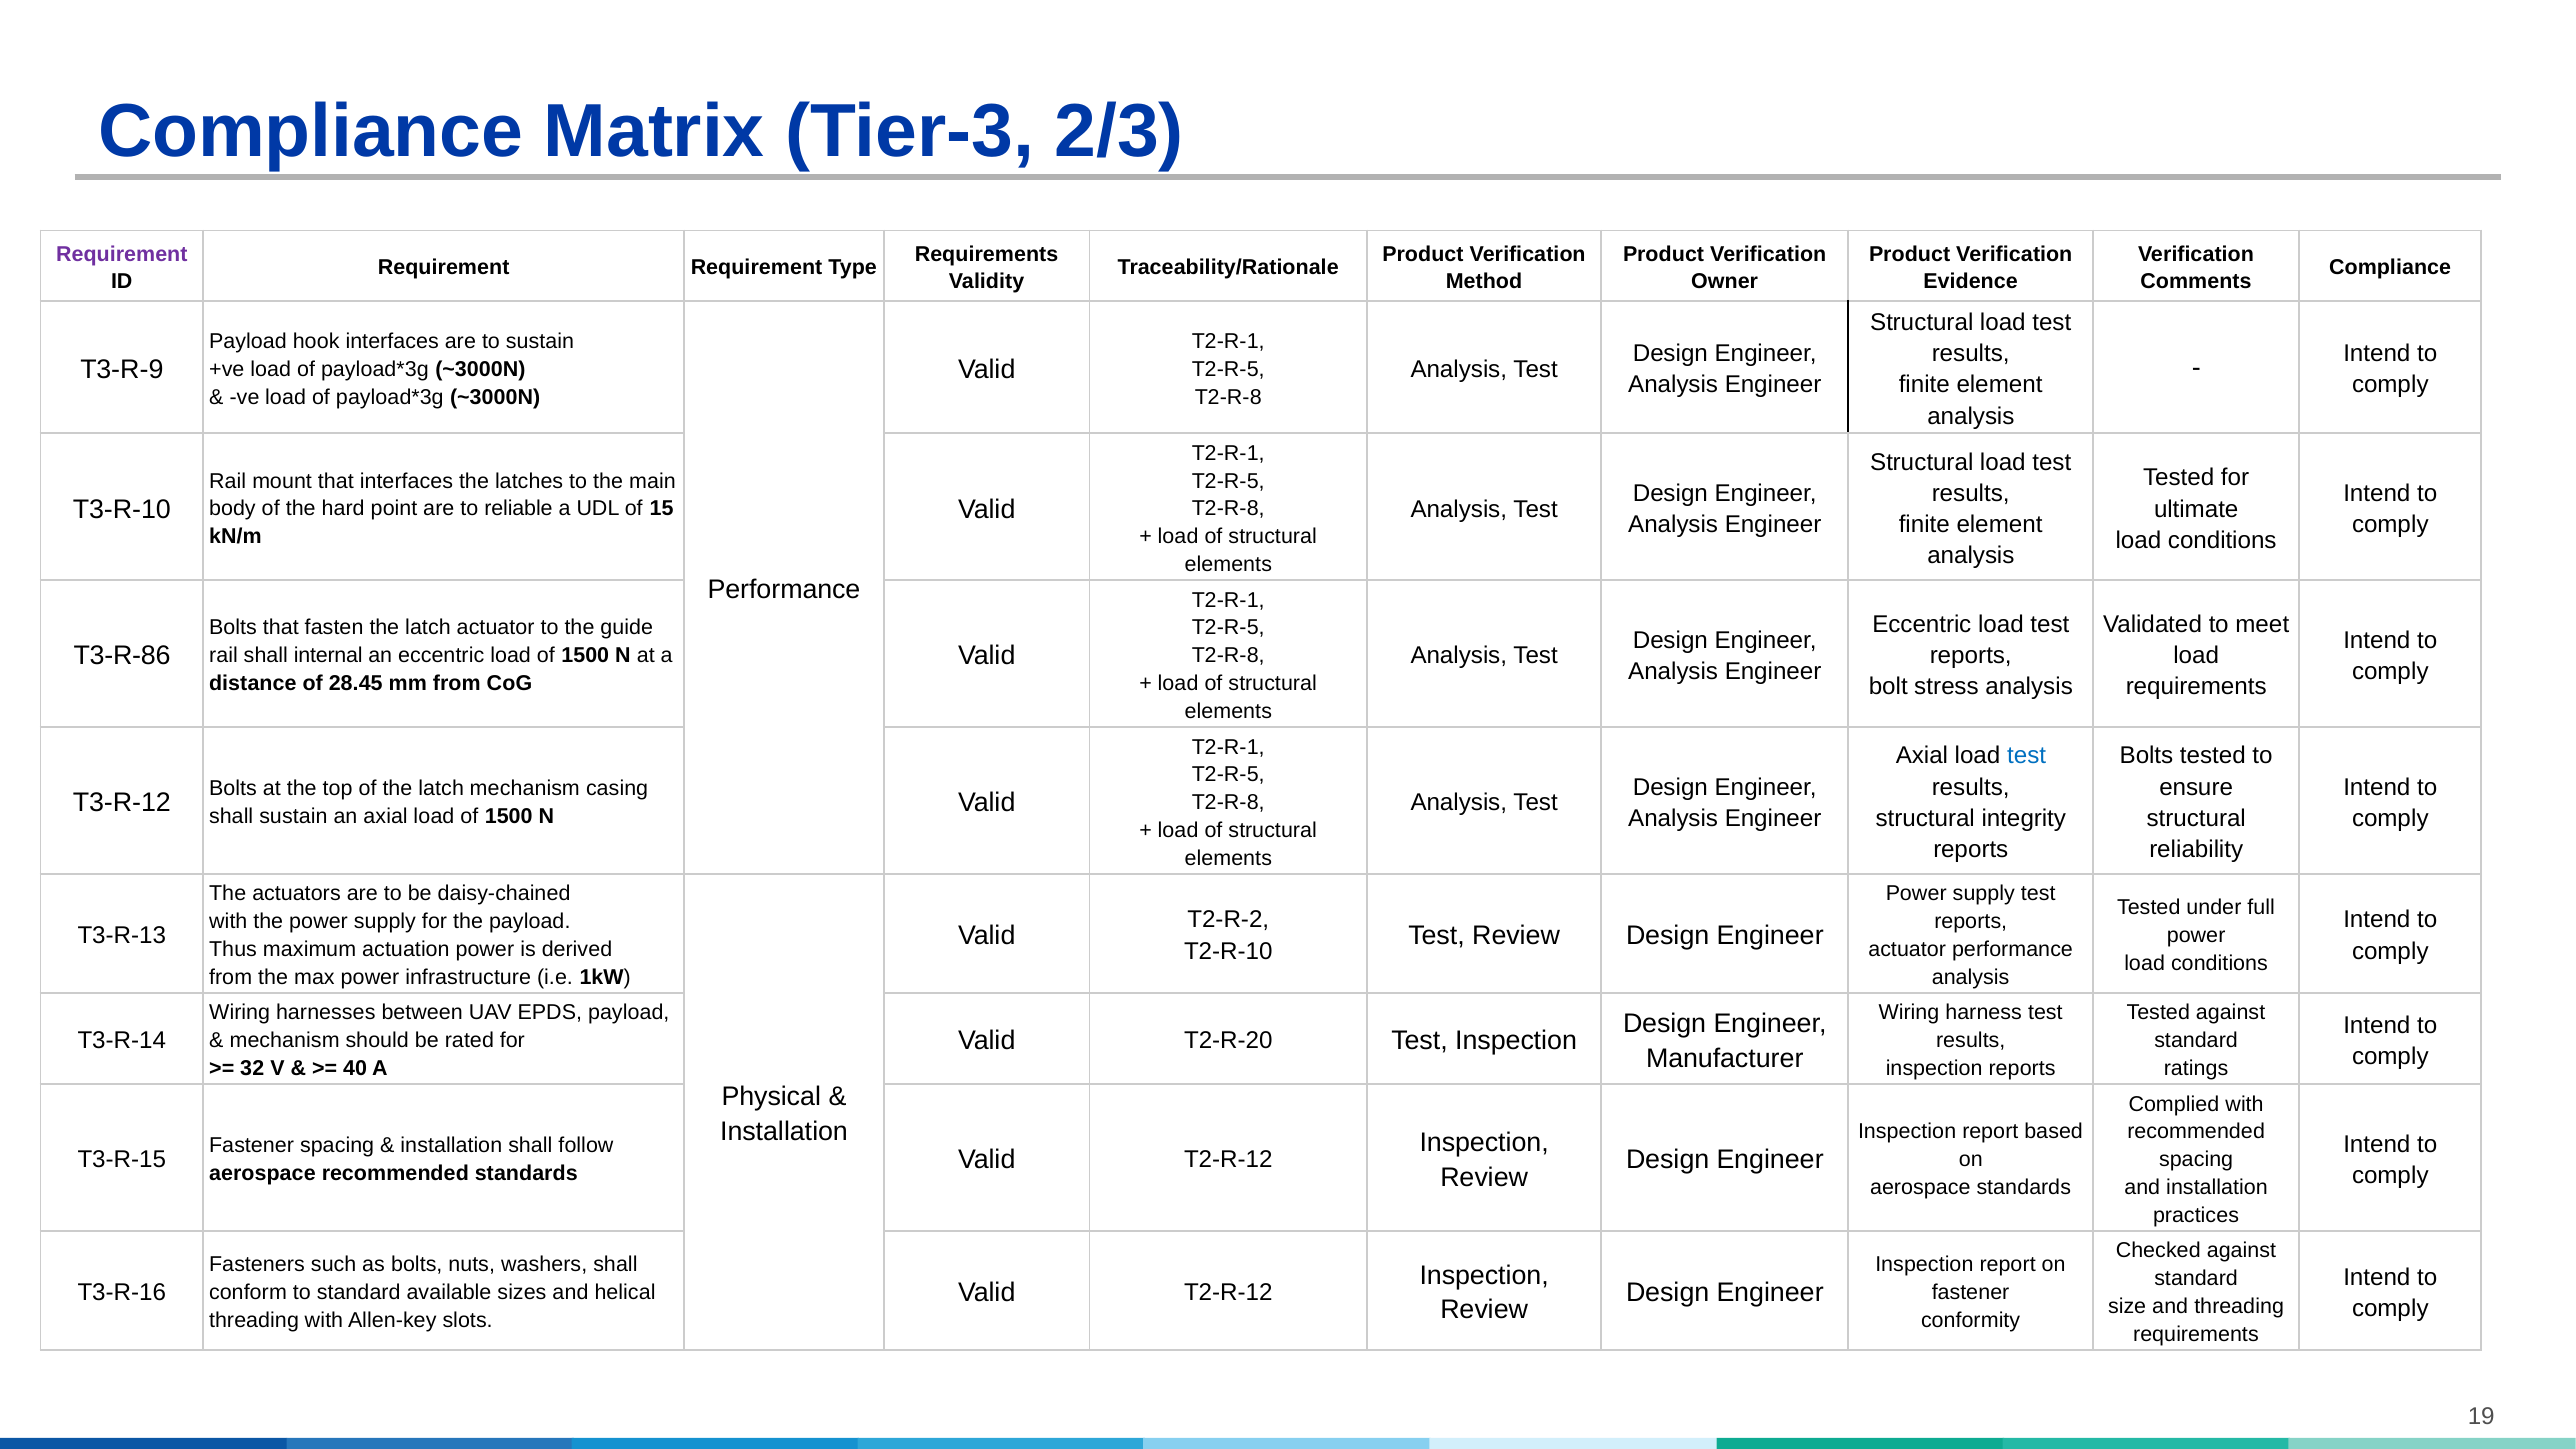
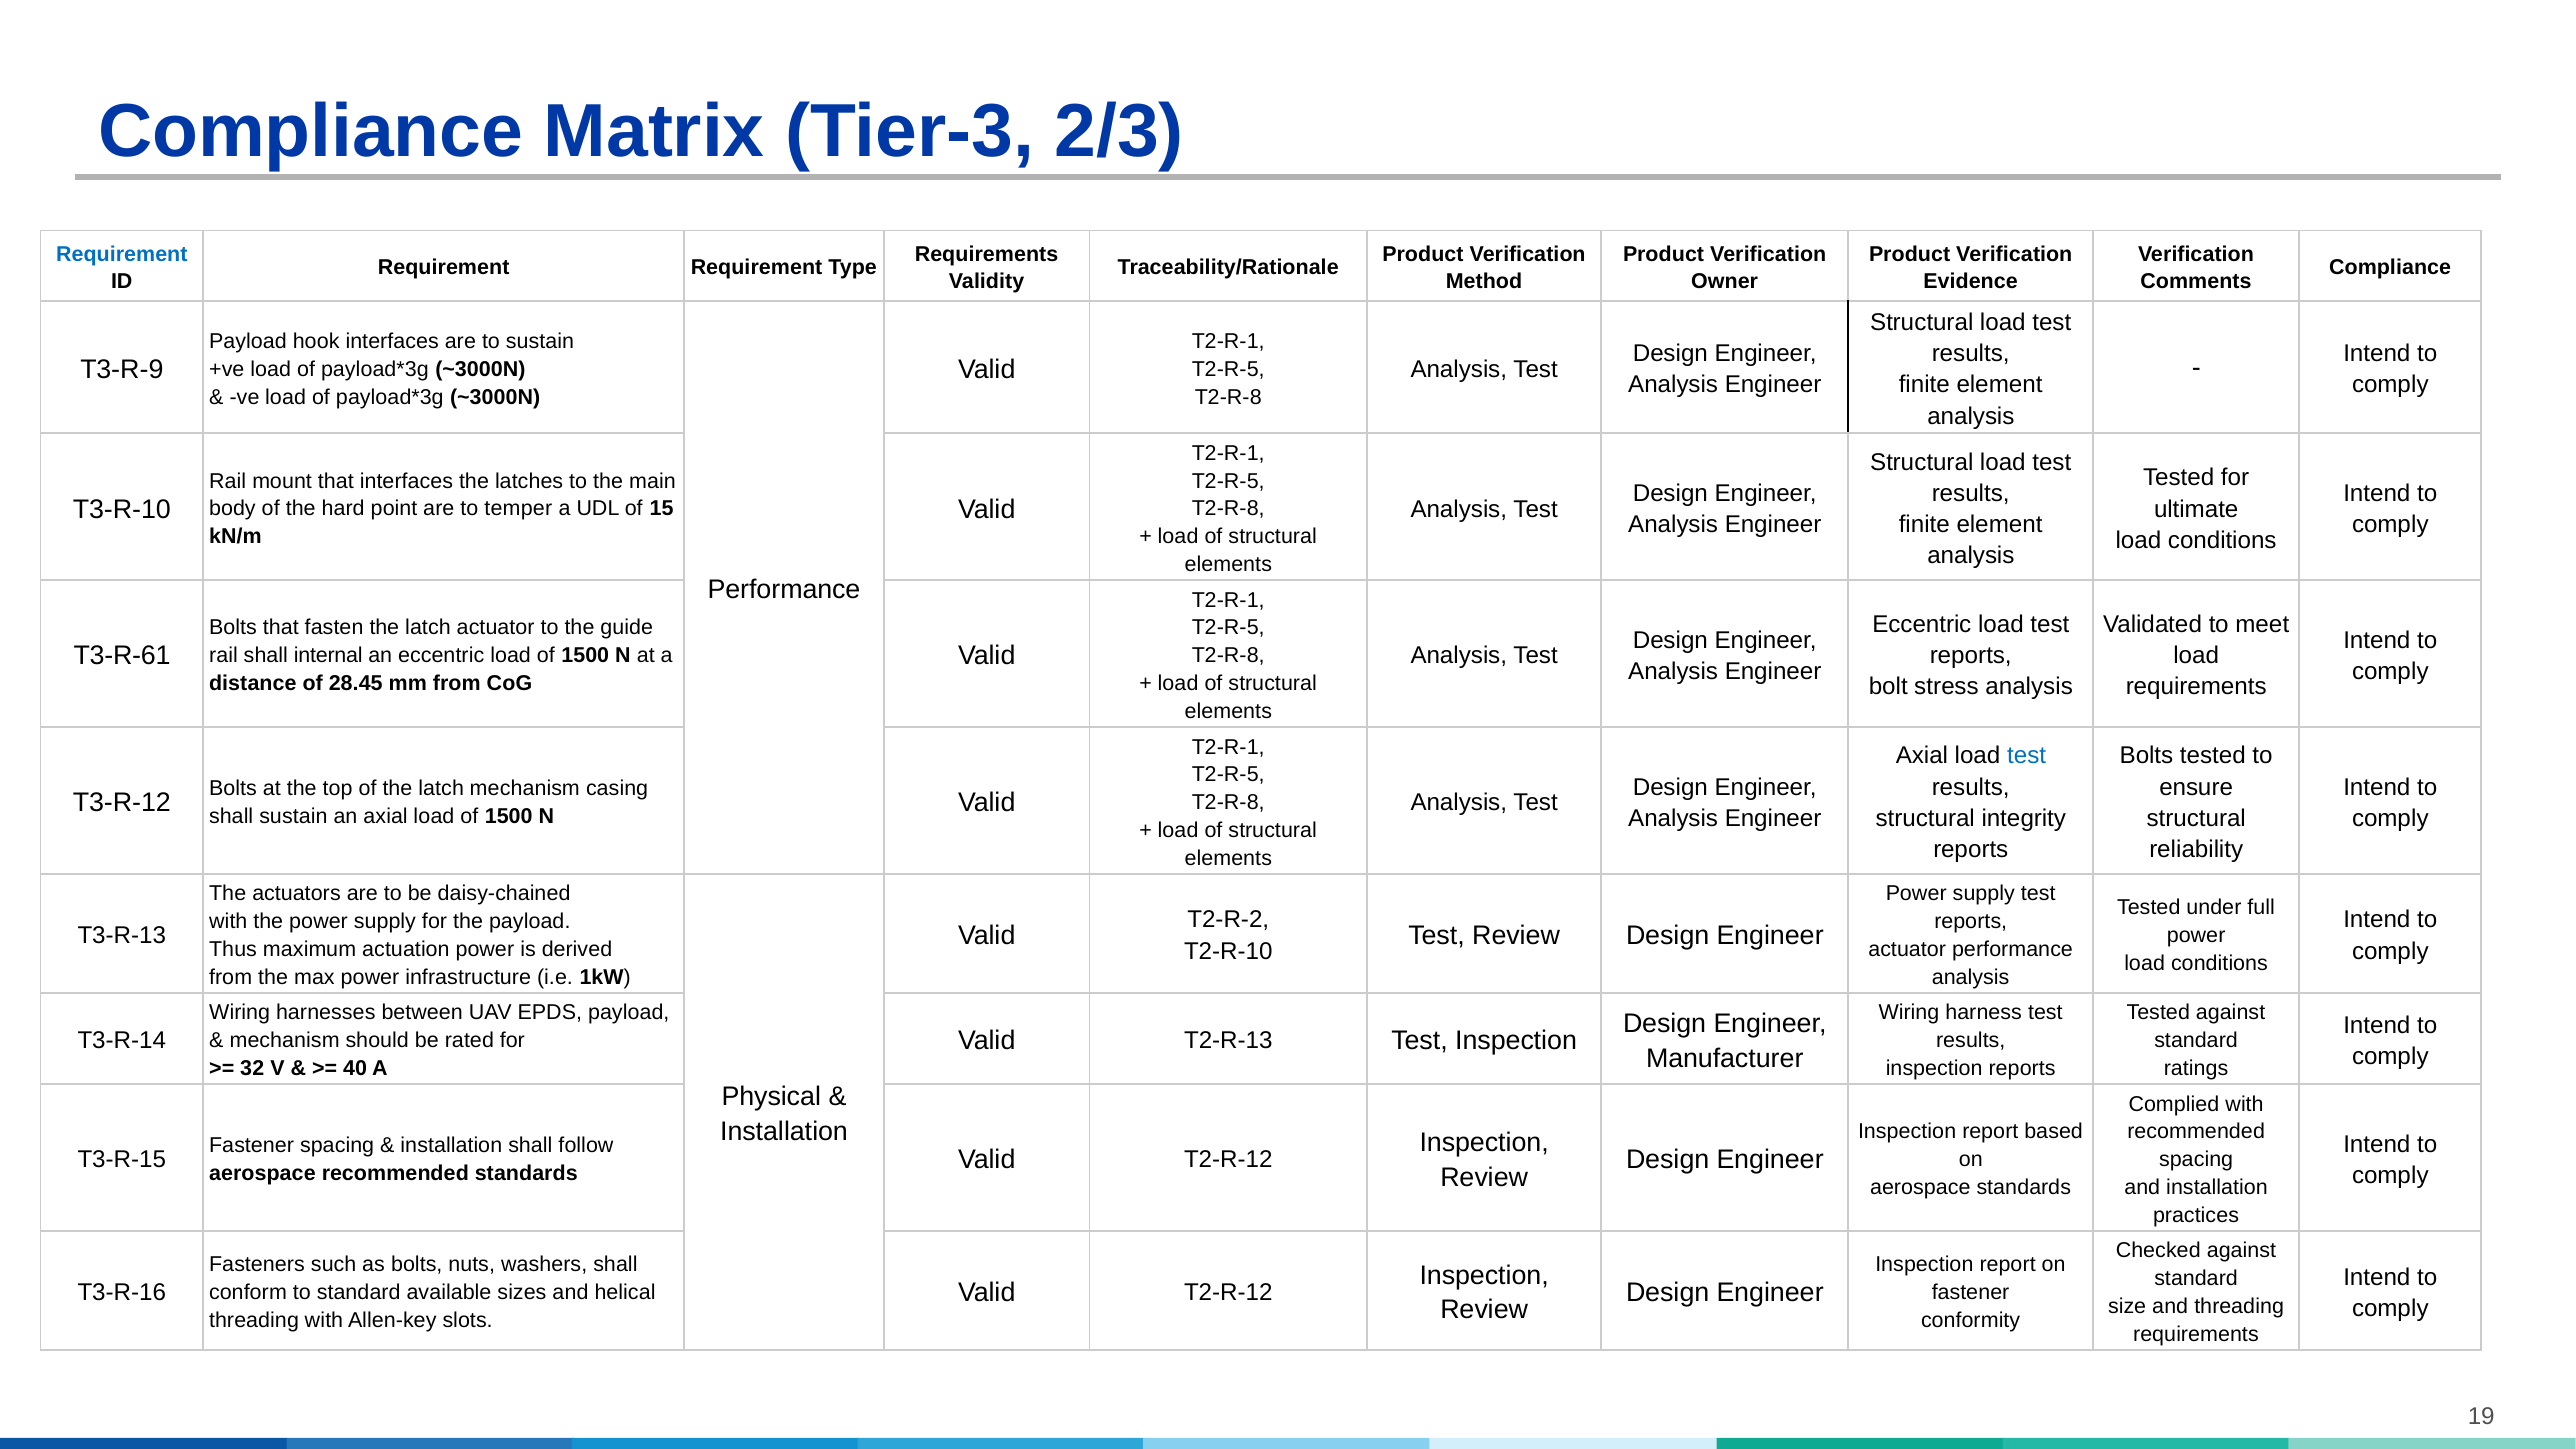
Requirement colour: purple -> blue (122, 254)
reliable: reliable -> temper (518, 509)
T3-R-86: T3-R-86 -> T3-R-61 (122, 656)
T2-R-20: T2-R-20 -> T2-R-13 (1228, 1041)
